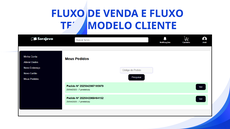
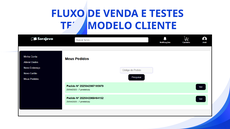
E FLUXO: FLUXO -> TESTES (166, 14)
